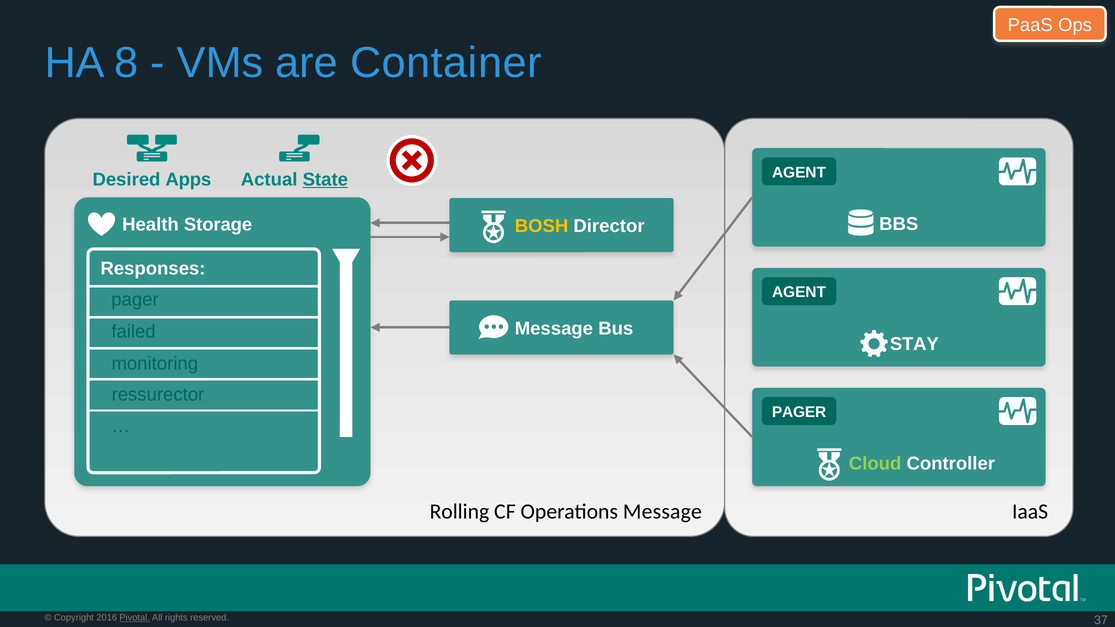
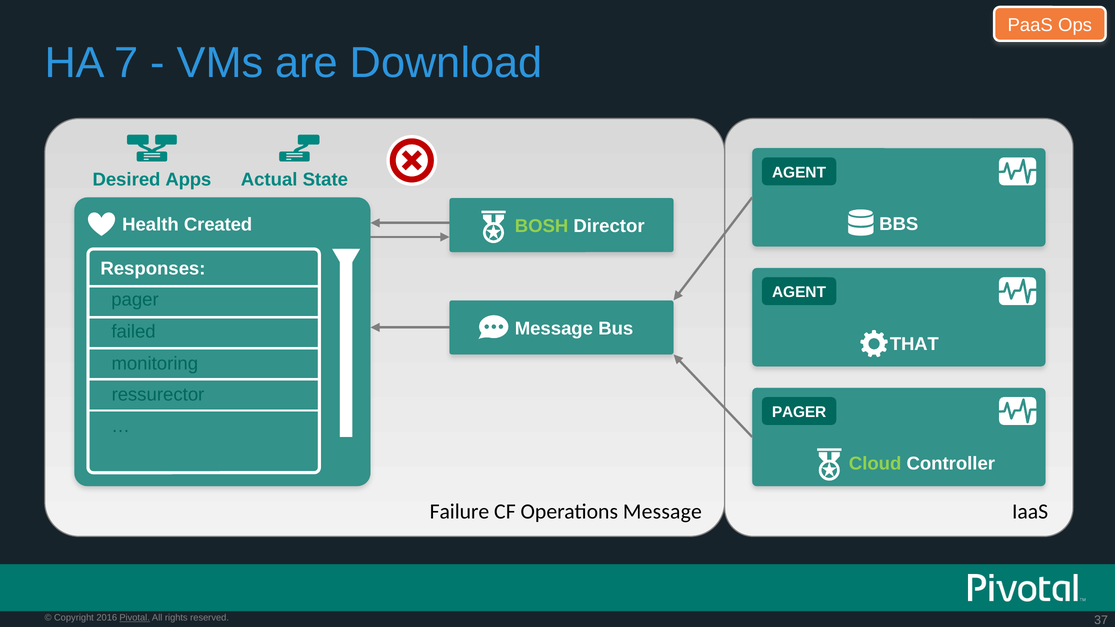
8: 8 -> 7 (126, 63)
Container: Container -> Download (446, 63)
State underline: present -> none (325, 179)
Storage: Storage -> Created (218, 225)
BOSH colour: yellow -> light green (542, 226)
STAY: STAY -> THAT (914, 344)
Rolling: Rolling -> Failure (459, 512)
